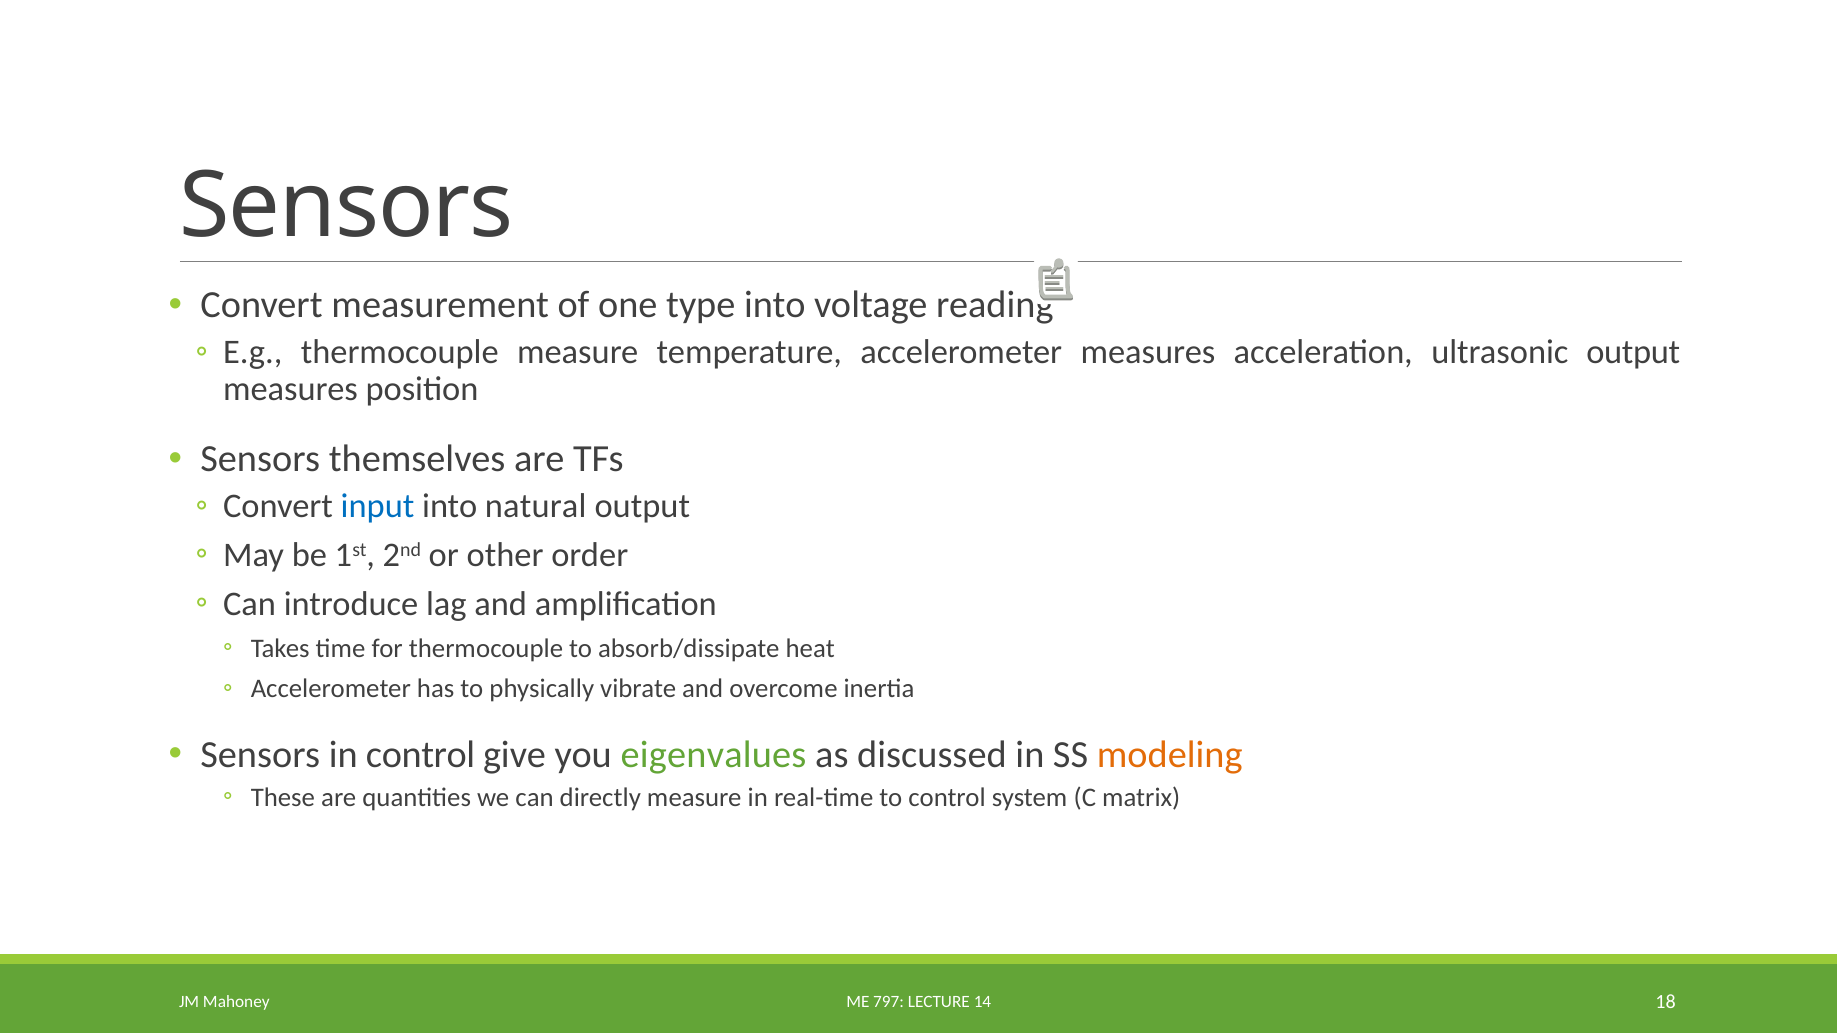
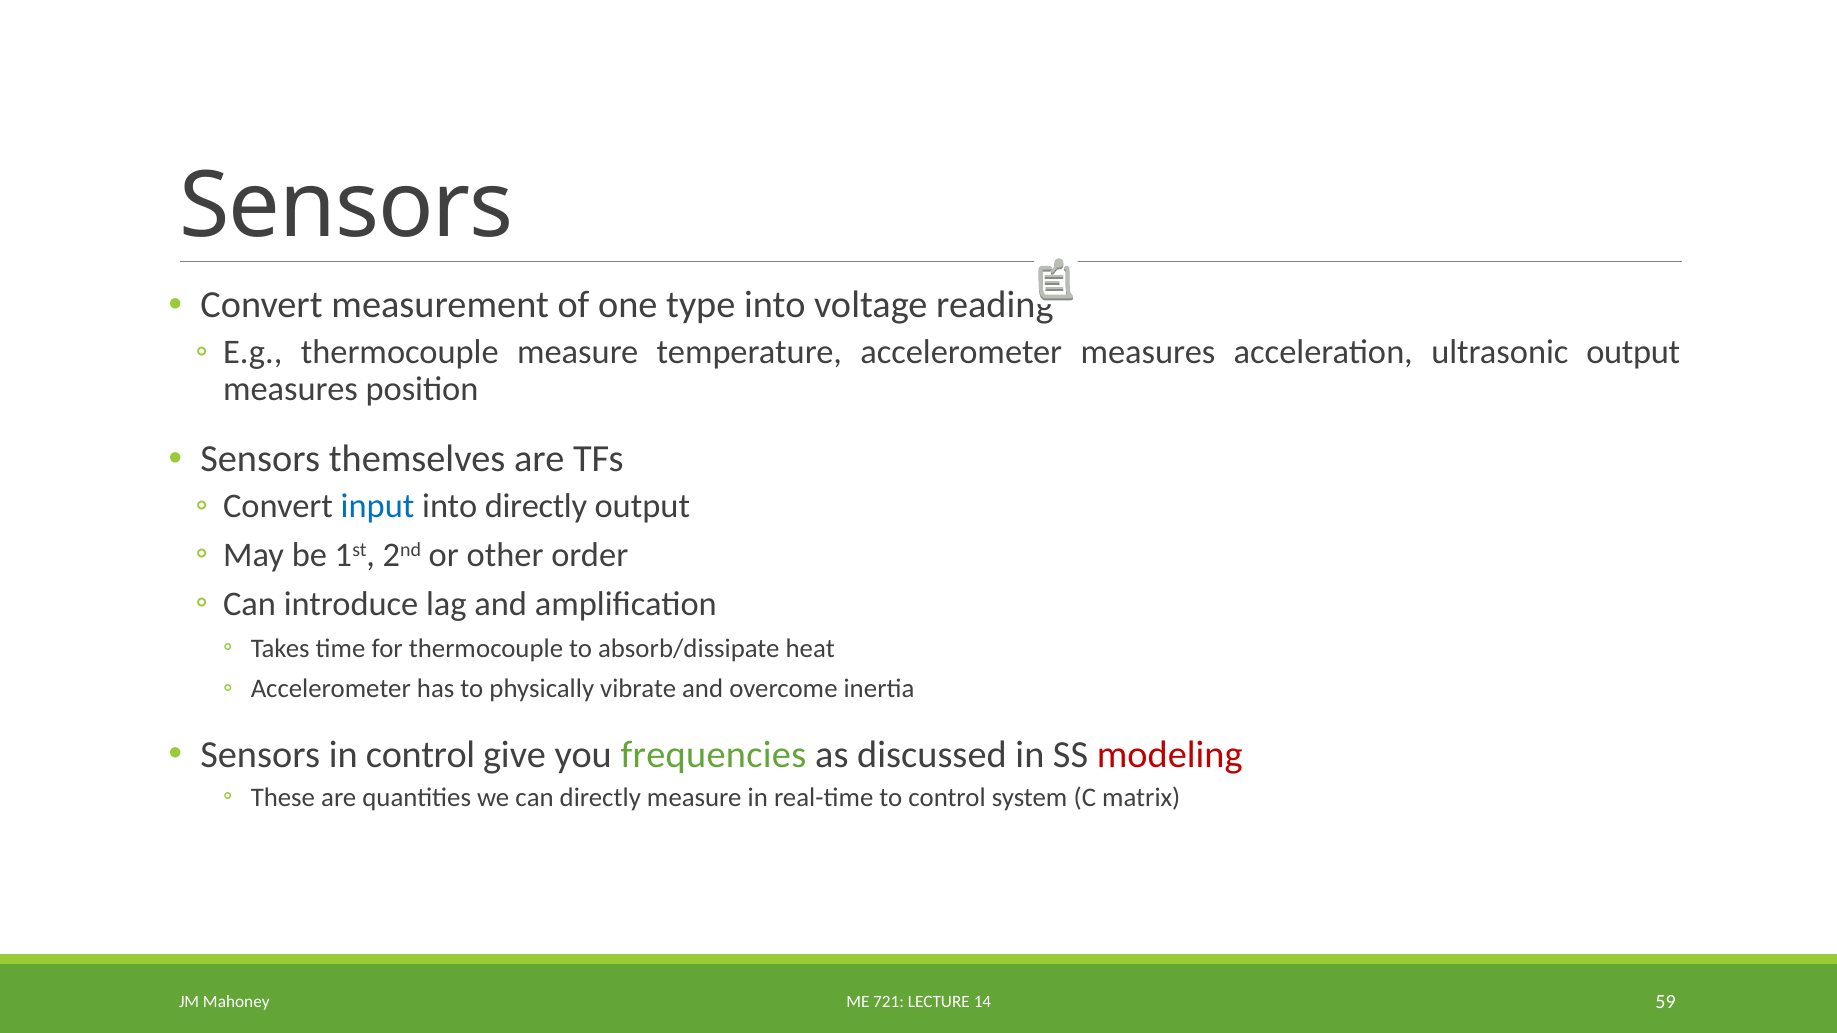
into natural: natural -> directly (536, 506)
eigenvalues: eigenvalues -> frequencies (713, 755)
modeling colour: orange -> red (1170, 755)
797: 797 -> 721 (889, 1002)
18: 18 -> 59 (1666, 1002)
